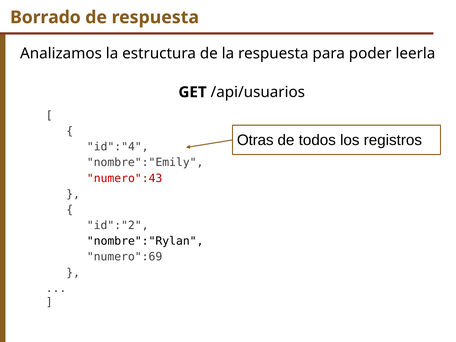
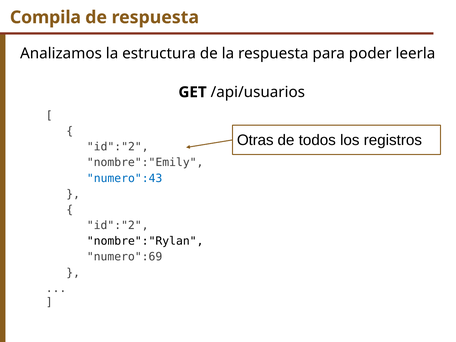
Borrado: Borrado -> Compila (45, 17)
id":"4: id":"4 -> id":"2 (118, 147)
numero":43 colour: red -> blue (125, 178)
